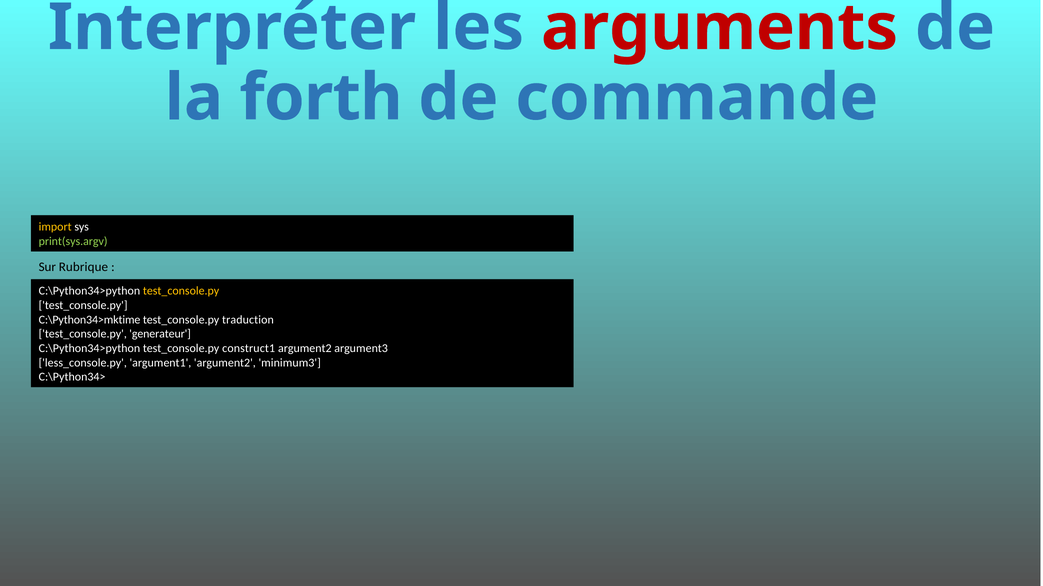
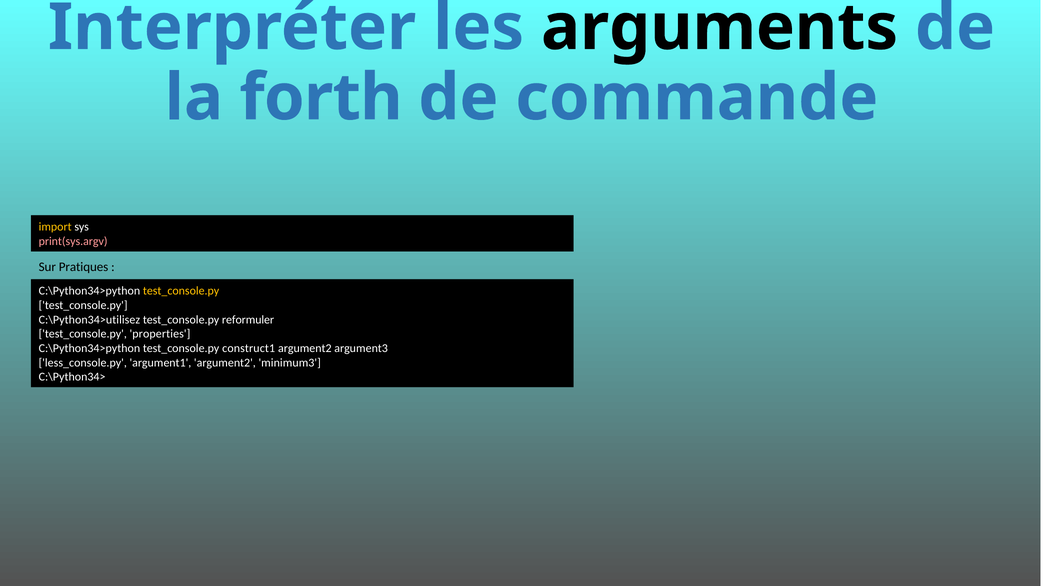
arguments colour: red -> black (720, 28)
print(sys.argv colour: light green -> pink (73, 242)
Rubrique: Rubrique -> Pratiques (84, 267)
C:\Python34>mktime: C:\Python34>mktime -> C:\Python34>utilisez (89, 320)
traduction: traduction -> reformuler (248, 320)
generateur: generateur -> properties (160, 334)
